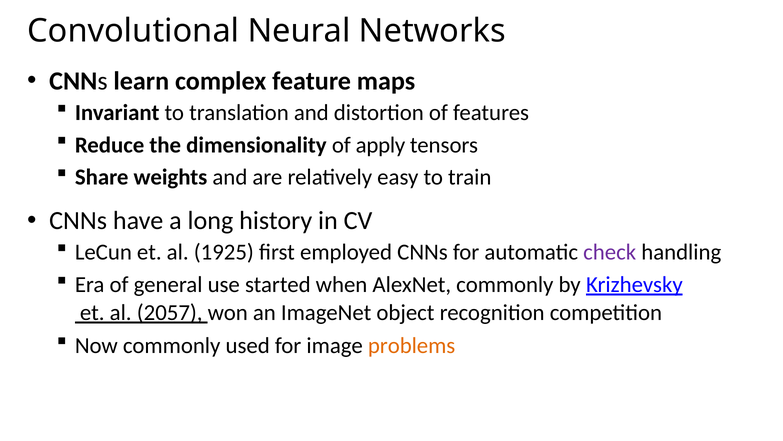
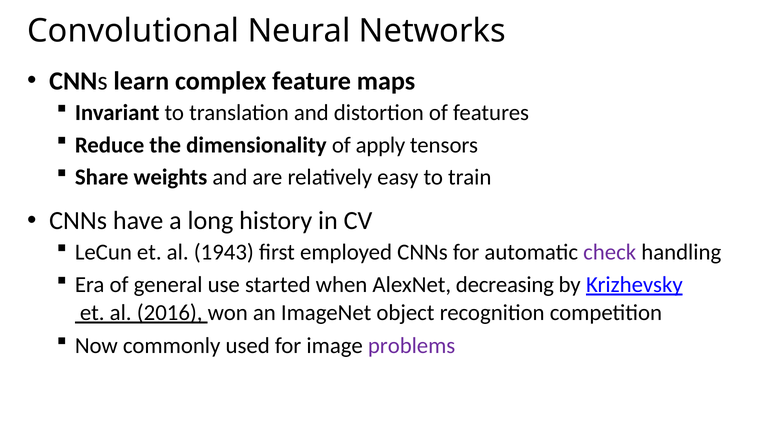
1925: 1925 -> 1943 (224, 252)
AlexNet commonly: commonly -> decreasing (505, 284)
2057: 2057 -> 2016 (170, 312)
problems colour: orange -> purple (412, 345)
